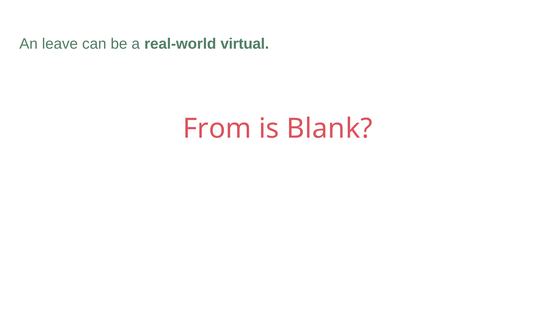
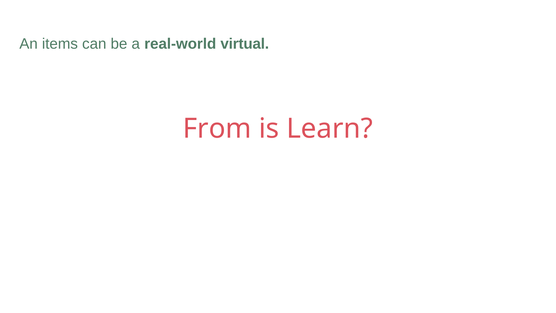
leave: leave -> items (60, 44)
Blank: Blank -> Learn (330, 128)
